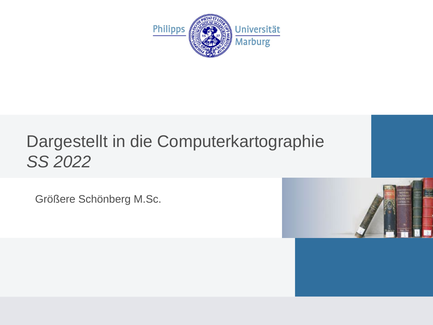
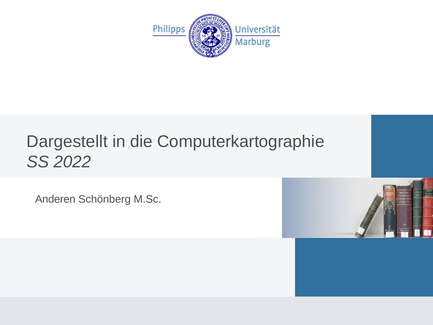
Größere: Größere -> Anderen (55, 199)
